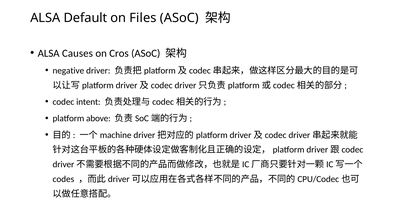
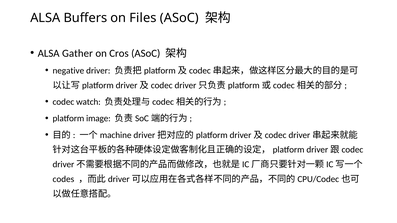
Default: Default -> Buffers (85, 18)
Causes: Causes -> Gather (77, 53)
intent: intent -> watch (88, 102)
above: above -> image (98, 119)
